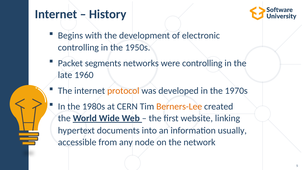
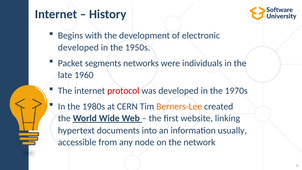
controlling: controlling -> developed (78, 47)
were controlling: controlling -> individuals (202, 63)
protocol colour: orange -> red (123, 91)
